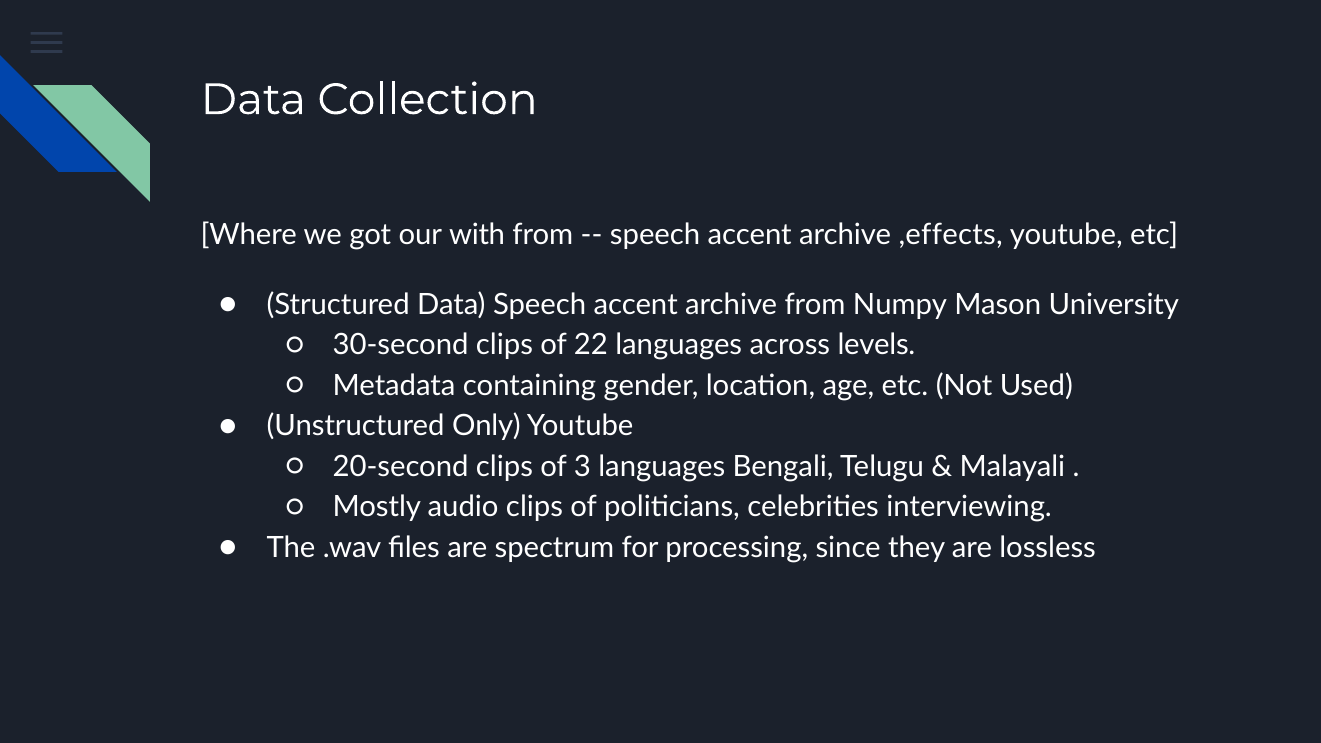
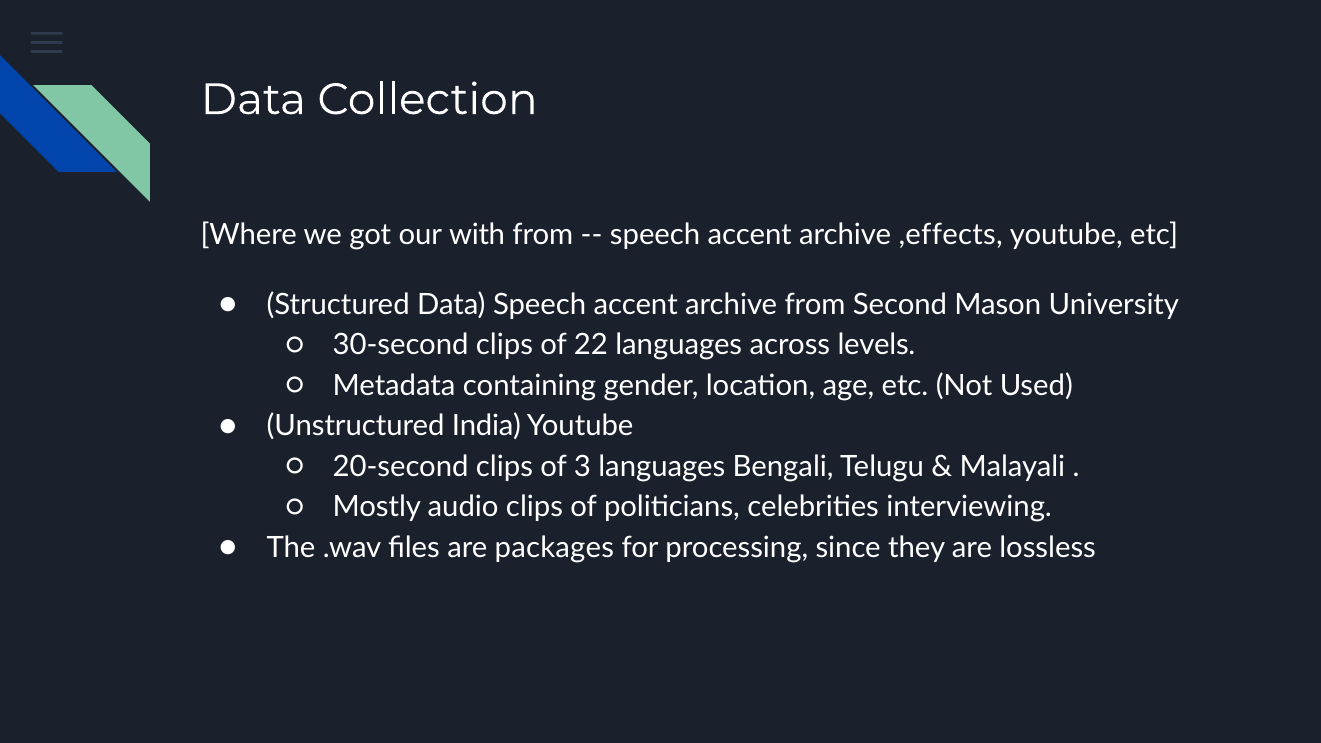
Numpy: Numpy -> Second (900, 305)
Only: Only -> India (486, 426)
spectrum: spectrum -> packages (554, 548)
